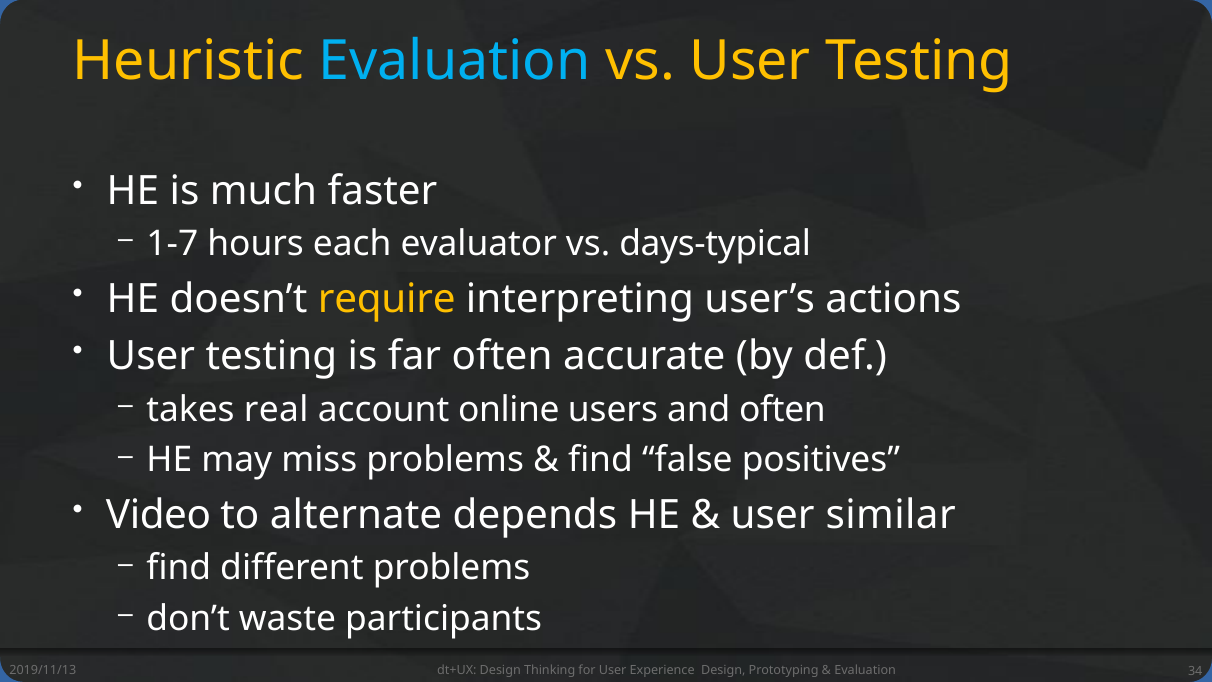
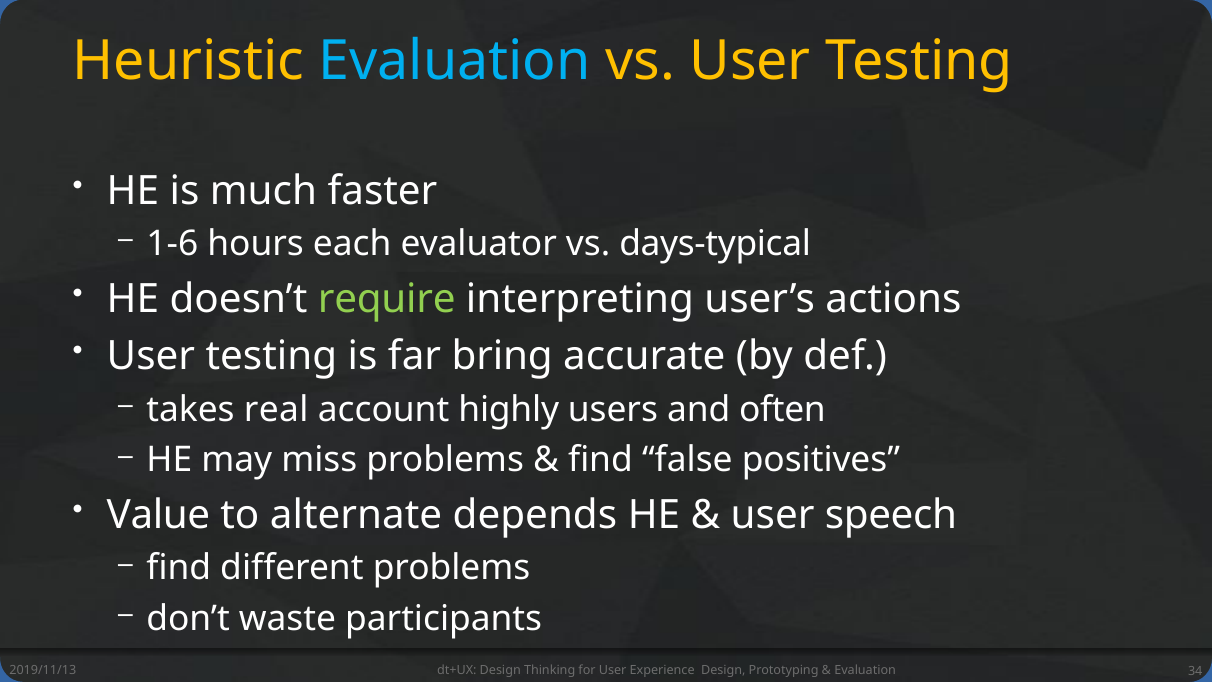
1-7: 1-7 -> 1-6 (172, 244)
require colour: yellow -> light green (387, 299)
far often: often -> bring (502, 356)
online: online -> highly (509, 410)
Video: Video -> Value (158, 515)
similar: similar -> speech (891, 515)
